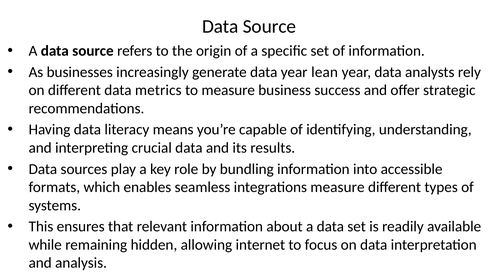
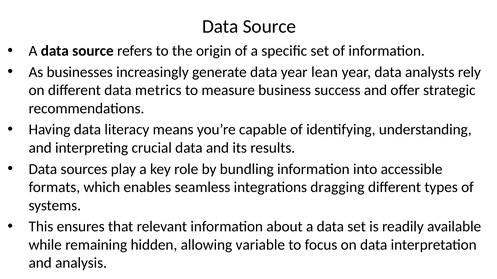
integrations measure: measure -> dragging (337, 188)
internet: internet -> variable (260, 245)
